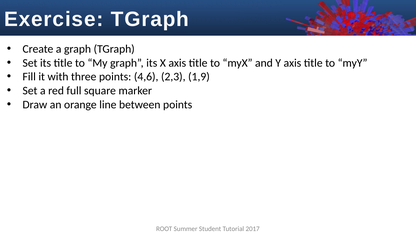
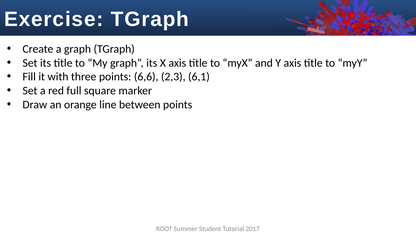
4,6: 4,6 -> 6,6 (146, 77)
1,9: 1,9 -> 6,1 (199, 77)
